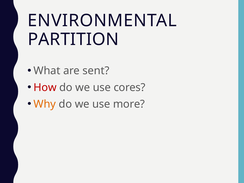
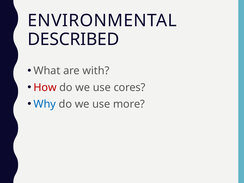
PARTITION: PARTITION -> DESCRIBED (73, 39)
sent: sent -> with (96, 71)
Why colour: orange -> blue (45, 104)
